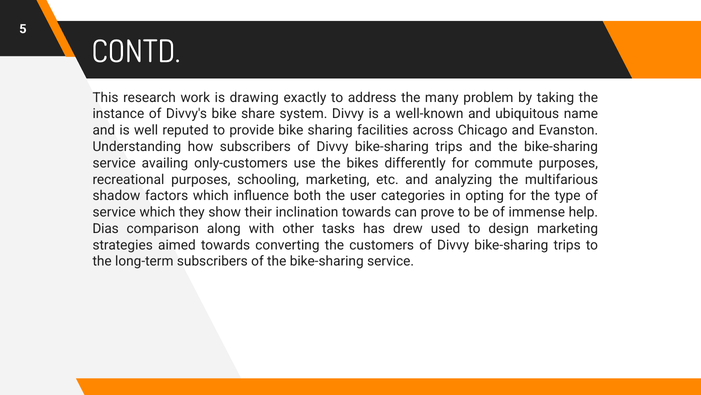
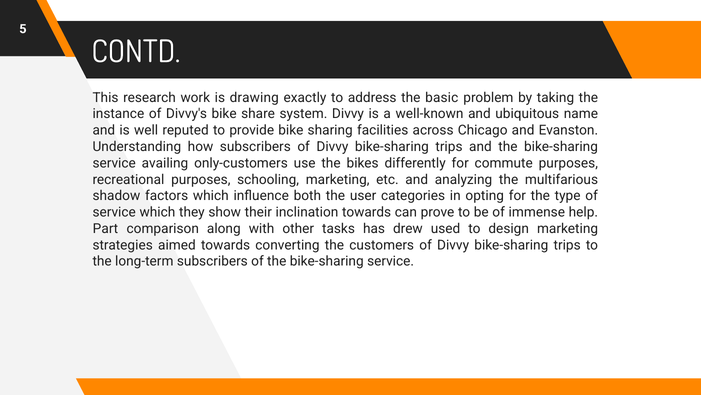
many: many -> basic (442, 97)
Dias: Dias -> Part (105, 228)
